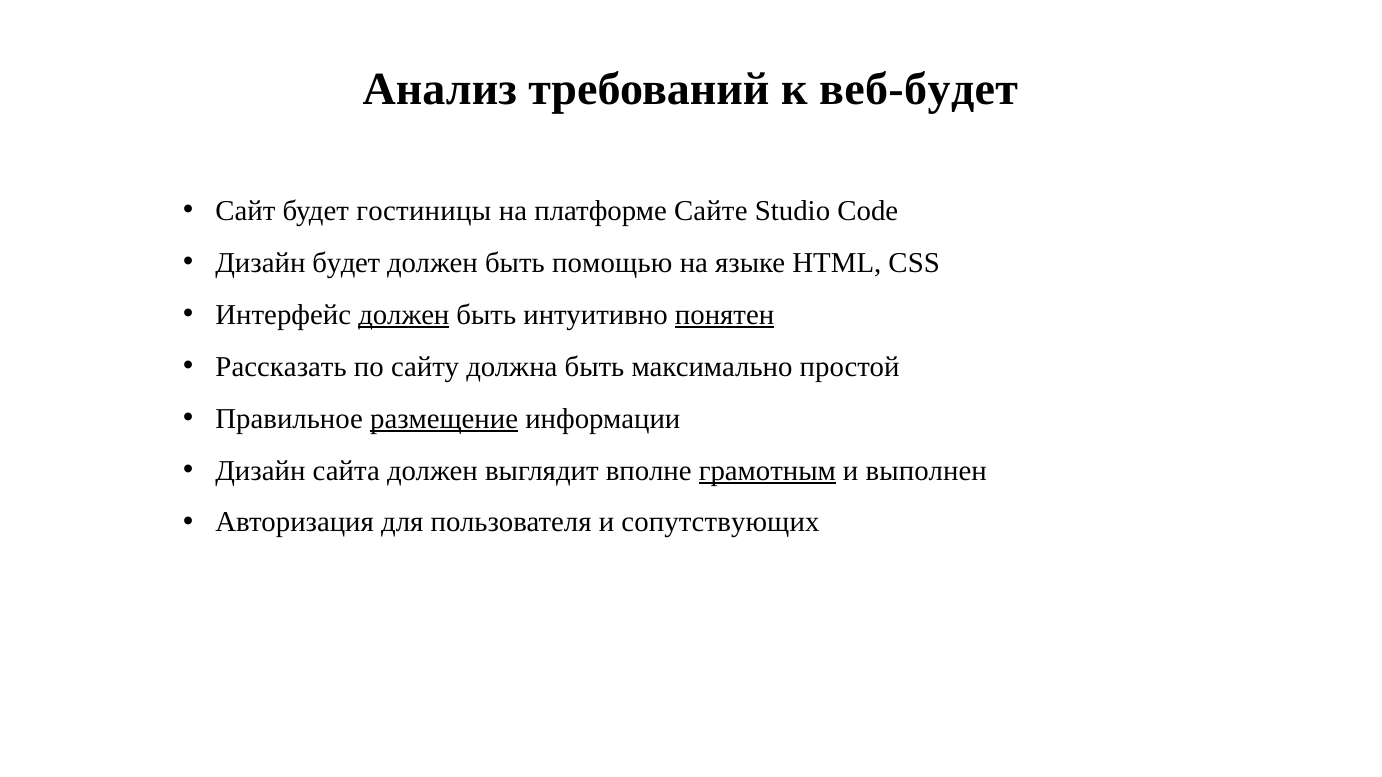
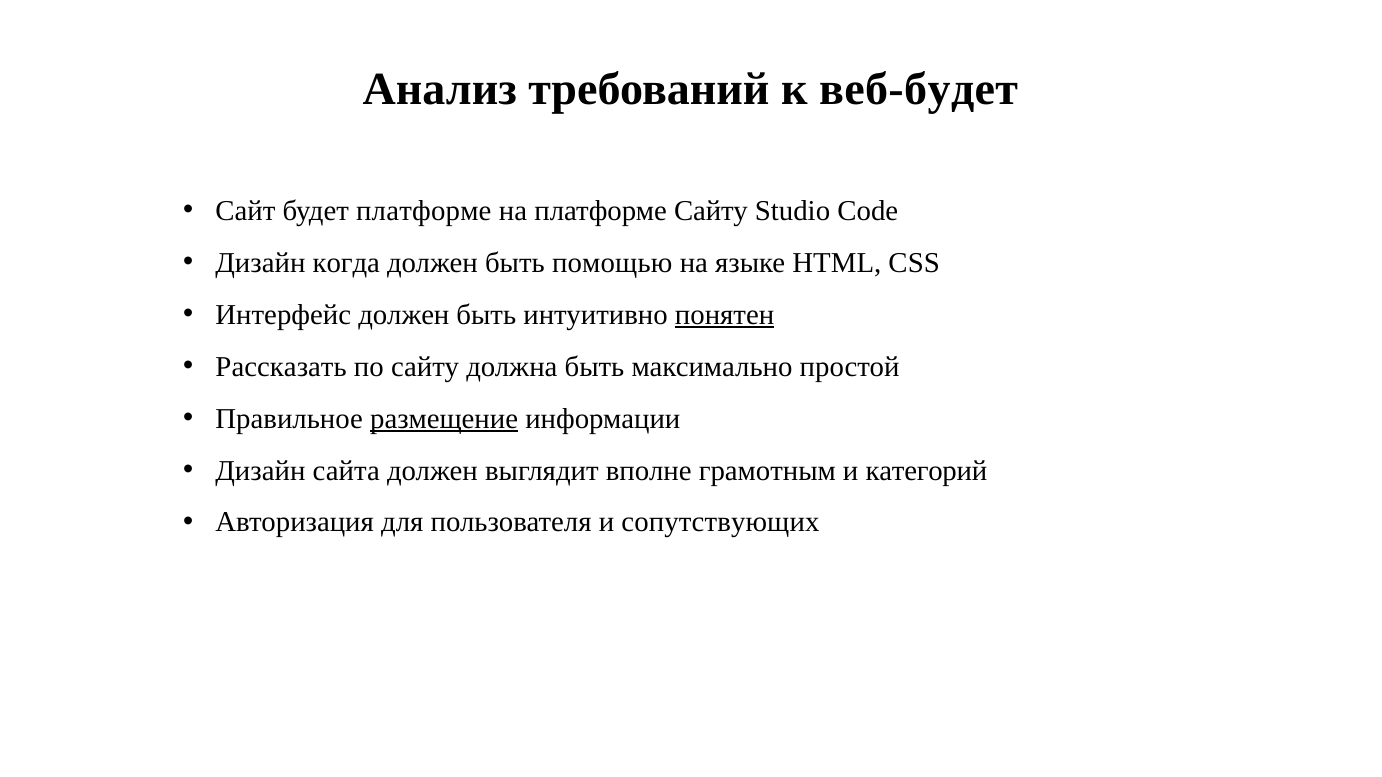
будет гостиницы: гостиницы -> платформе (424, 211)
платформе Сайте: Сайте -> Сайту (711, 211)
Дизайн будет: будет -> когда (346, 263)
должен underline: present -> none (404, 315)
грамотным underline: present -> none (767, 471)
выполнен: выполнен -> категорий (926, 471)
